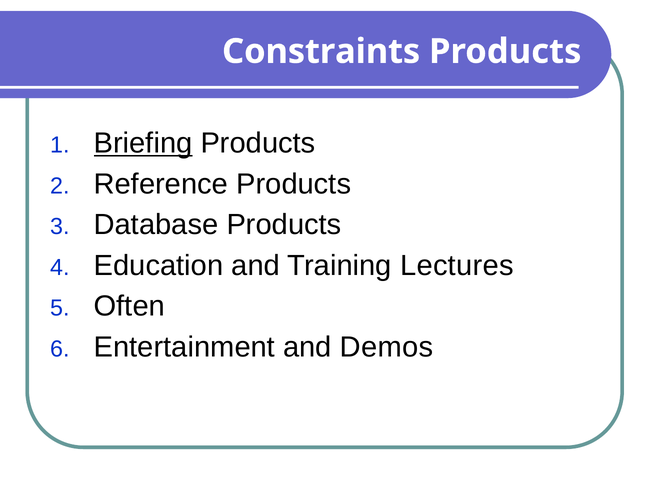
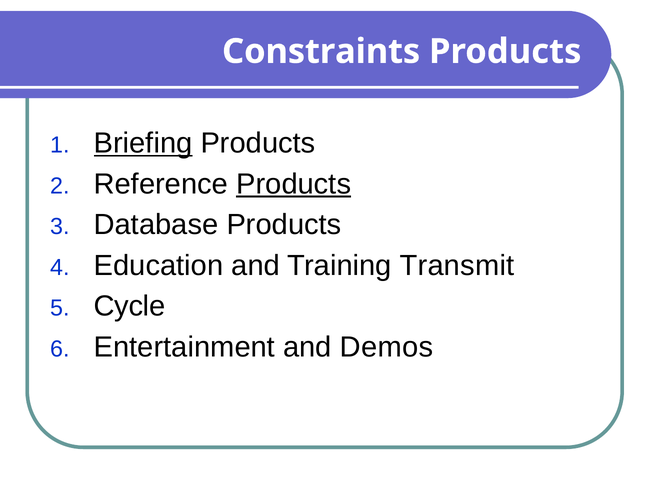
Products underline: none -> present (294, 184)
Lectures: Lectures -> Transmit (457, 266)
Often: Often -> Cycle (129, 306)
